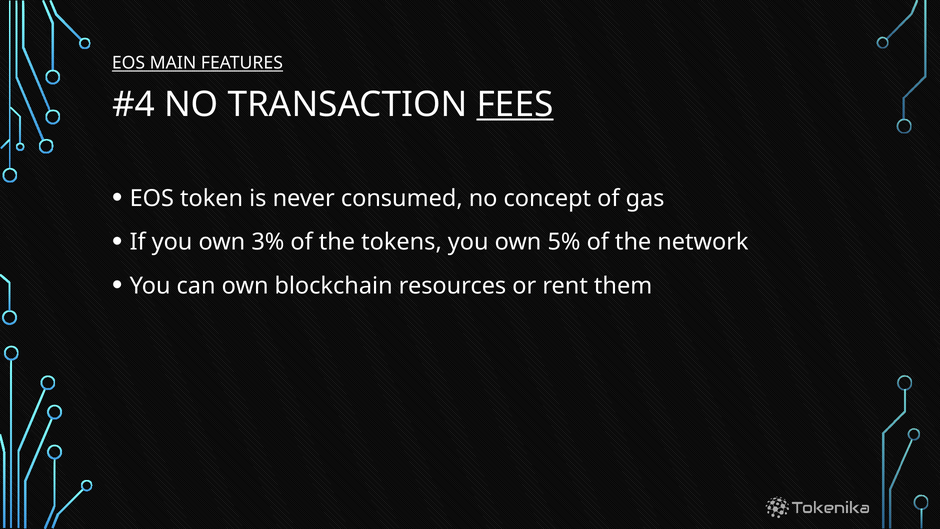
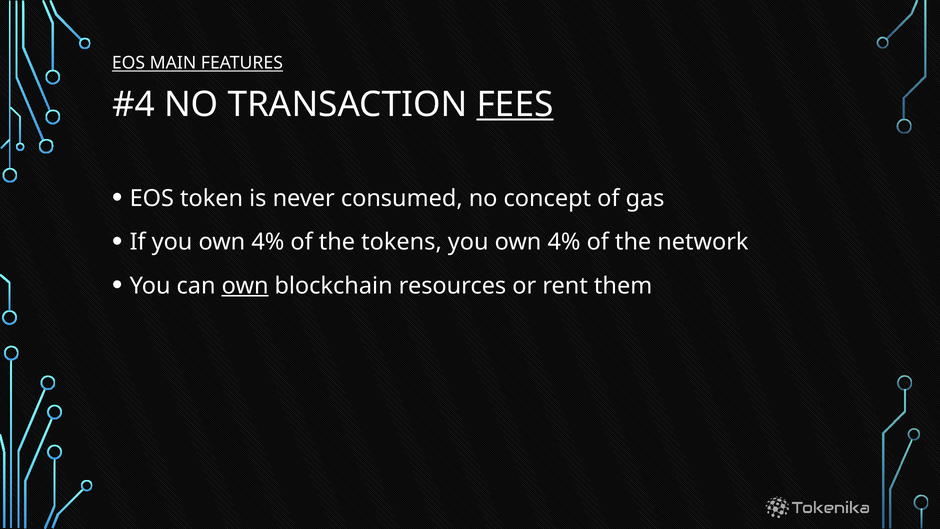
If you own 3%: 3% -> 4% (268, 242)
tokens you own 5%: 5% -> 4% (564, 242)
own underline: none -> present (245, 286)
